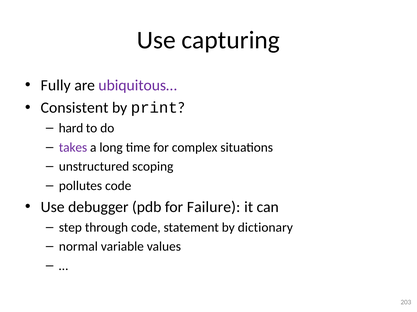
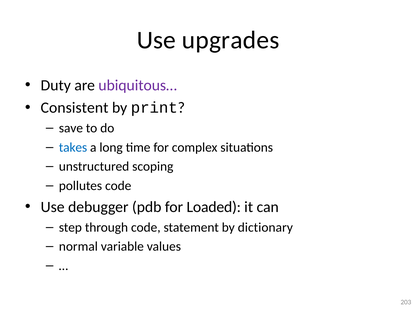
capturing: capturing -> upgrades (231, 40)
Fully: Fully -> Duty (56, 86)
hard: hard -> save (71, 129)
takes colour: purple -> blue (73, 148)
Failure: Failure -> Loaded (214, 207)
